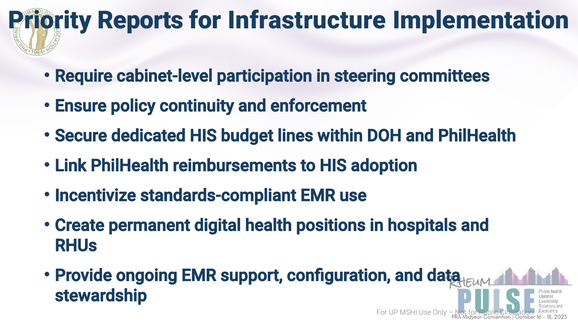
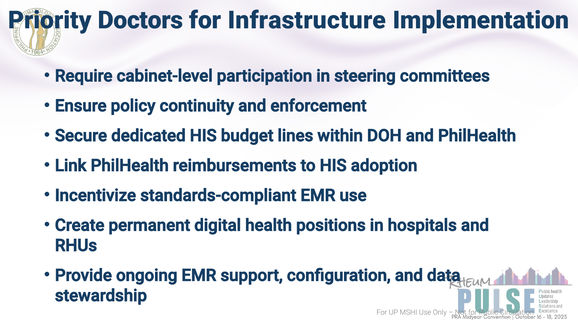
Reports: Reports -> Doctors (140, 20)
